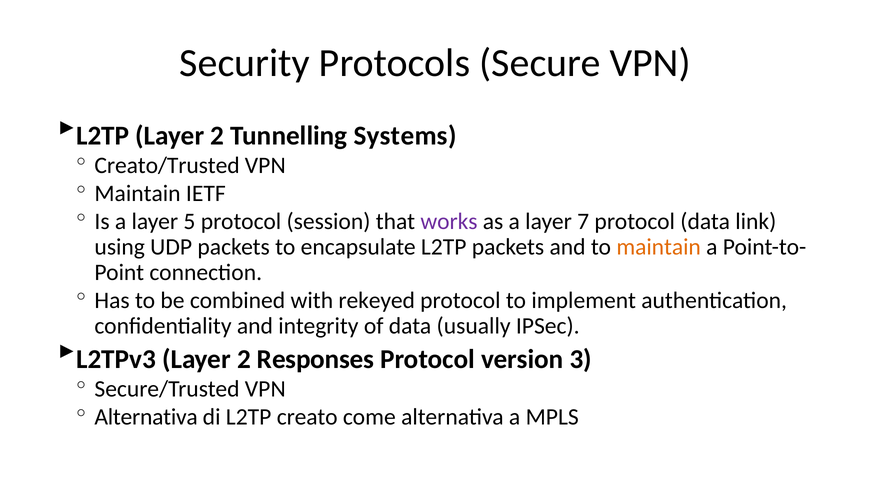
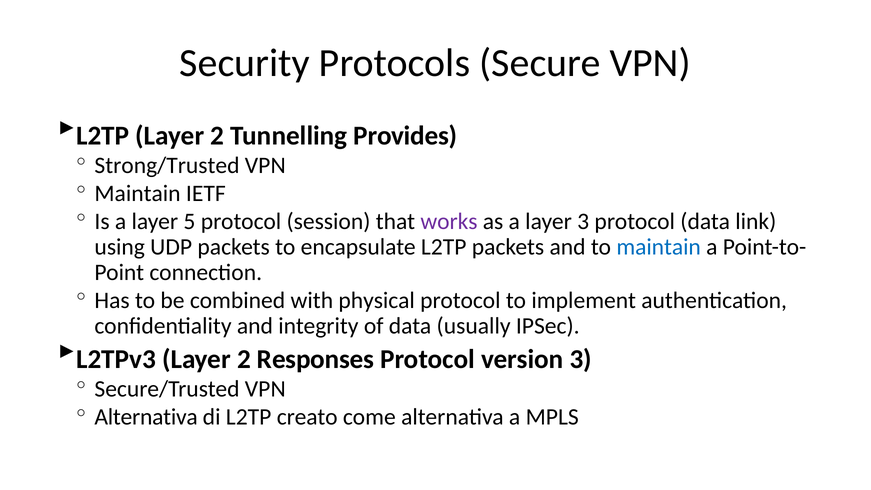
Systems: Systems -> Provides (405, 136)
Creato/Trusted: Creato/Trusted -> Strong/Trusted (167, 165)
layer 7: 7 -> 3 (583, 222)
maintain colour: orange -> blue (659, 247)
rekeyed: rekeyed -> physical (377, 301)
